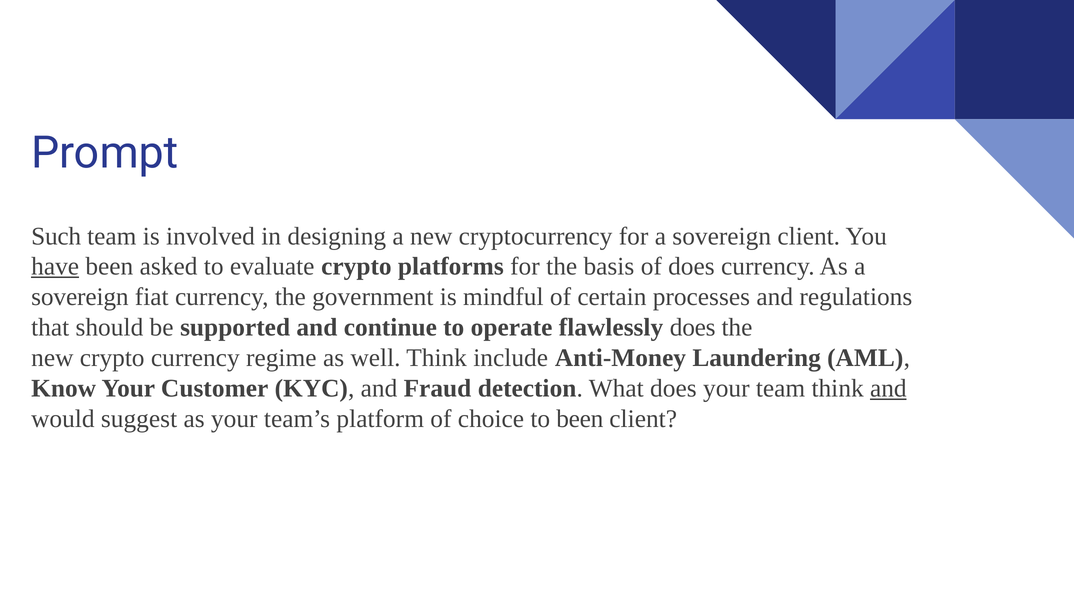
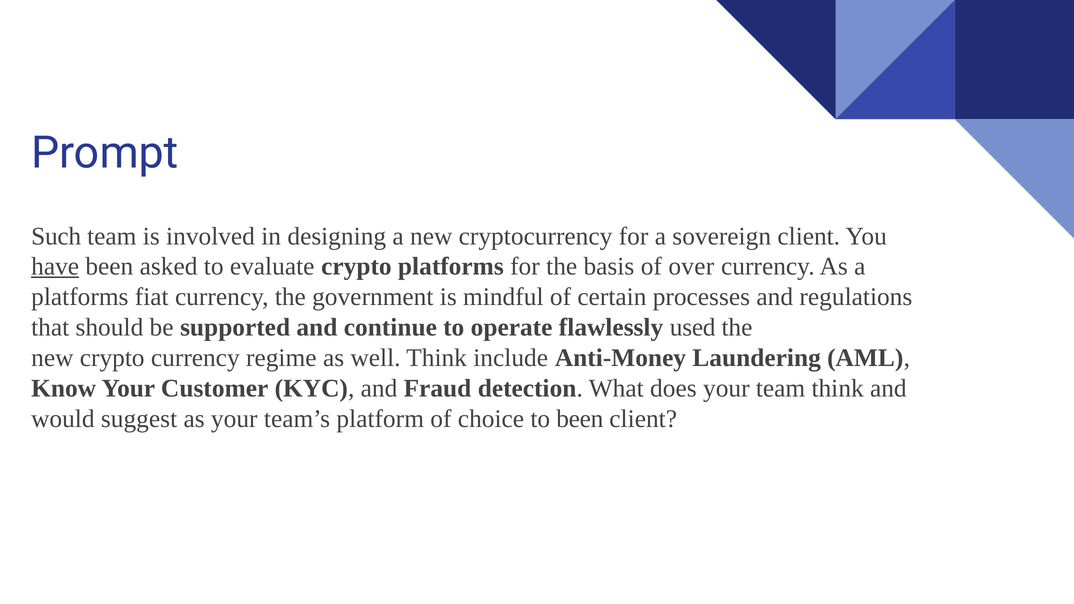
of does: does -> over (691, 267)
sovereign: sovereign -> platforms (80, 297)
flawlessly does: does -> used (693, 328)
and underline: present -> none (888, 388)
